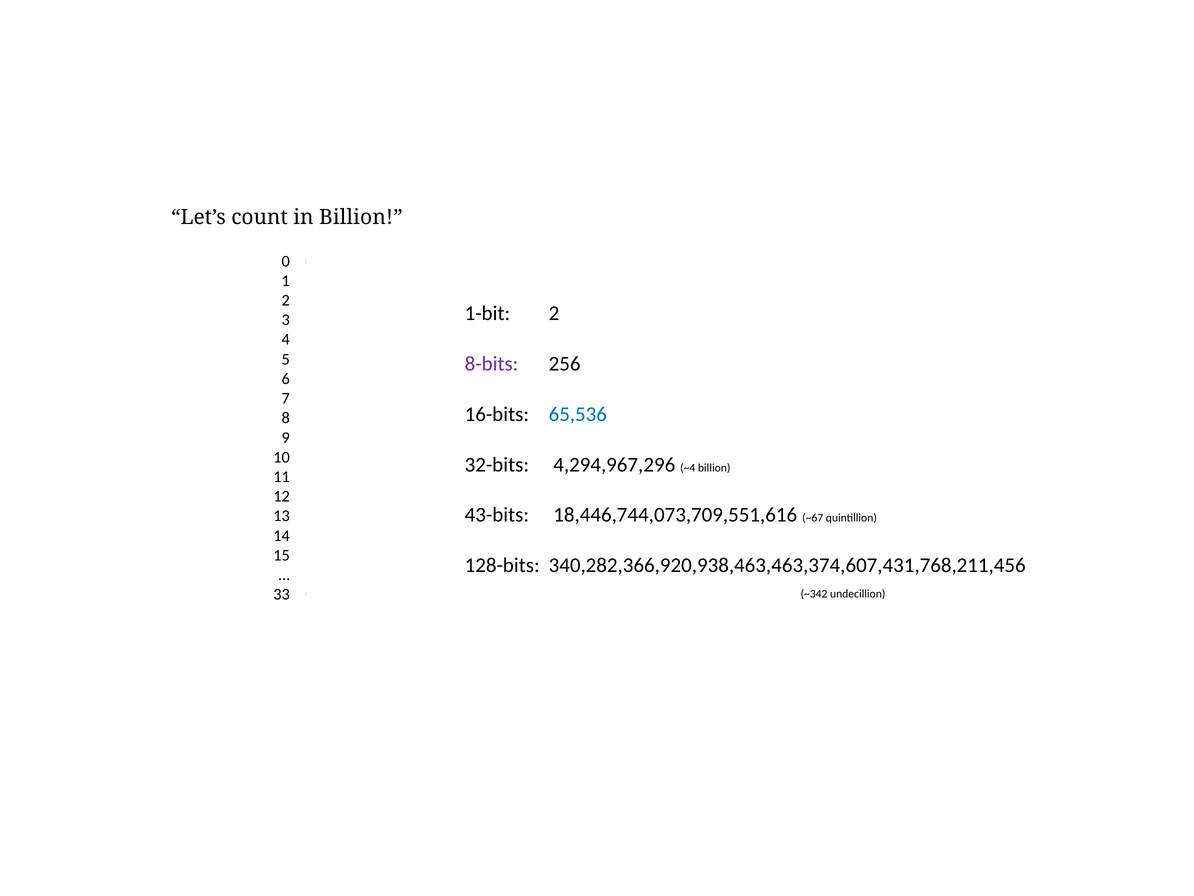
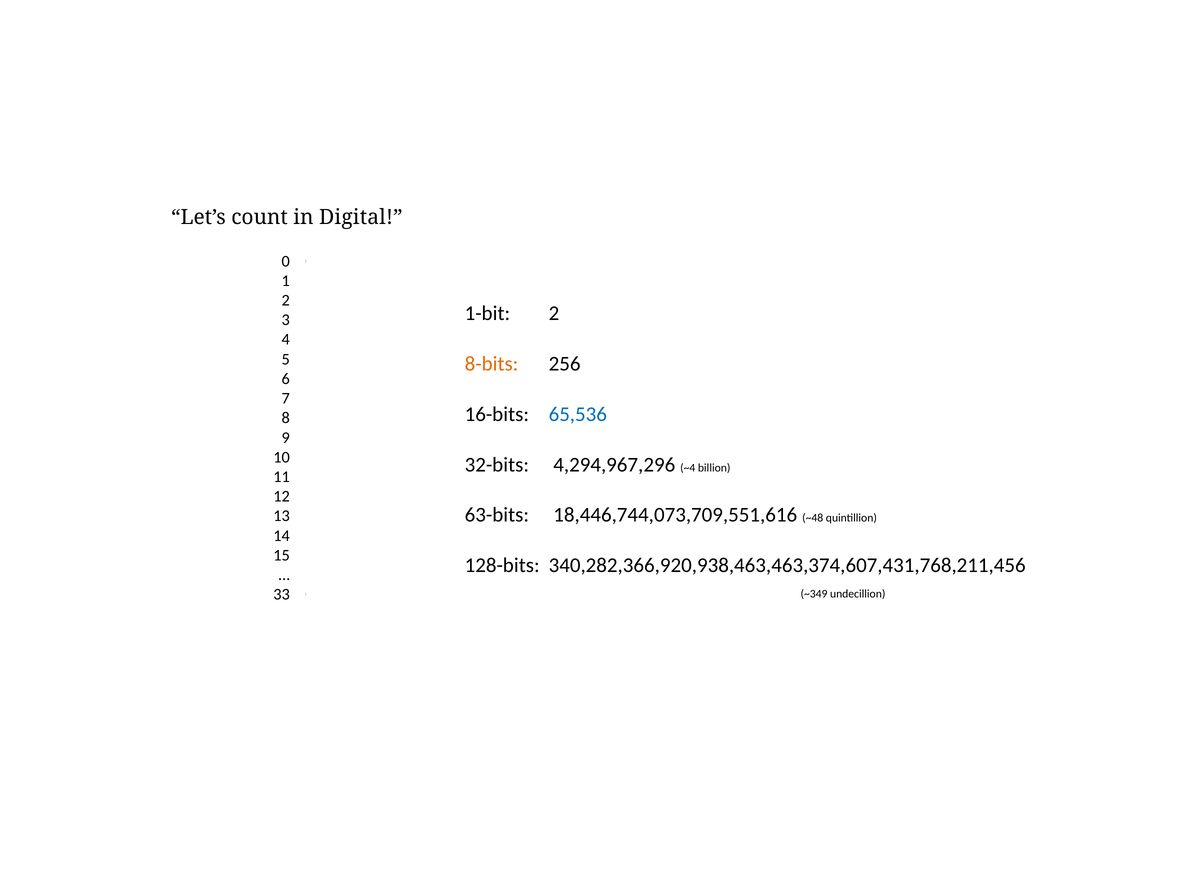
in Billion: Billion -> Digital (361, 217)
8-bits colour: purple -> orange (492, 364)
43-bits: 43-bits -> 63-bits (497, 515)
~67: ~67 -> ~48 (813, 518)
~342: ~342 -> ~349 (814, 593)
